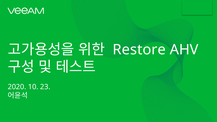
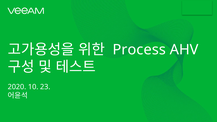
Restore: Restore -> Process (139, 50)
